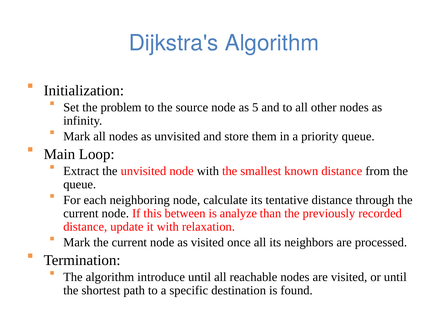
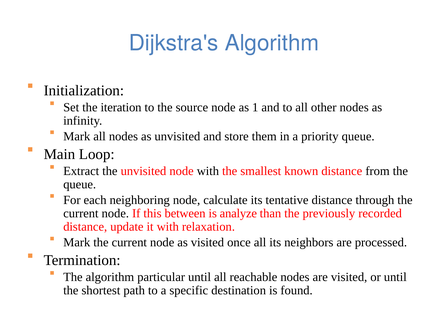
problem: problem -> iteration (121, 107)
5: 5 -> 1 (255, 107)
introduce: introduce -> particular (161, 277)
